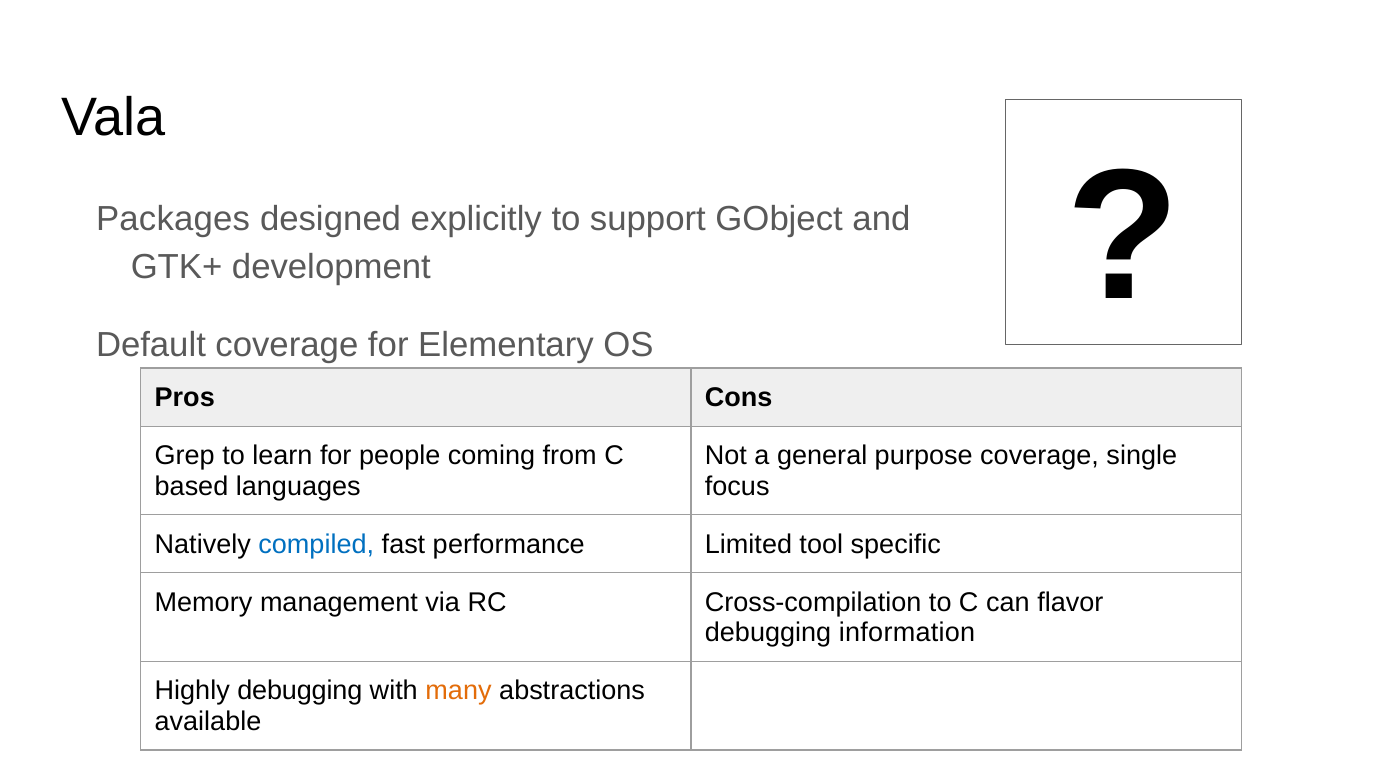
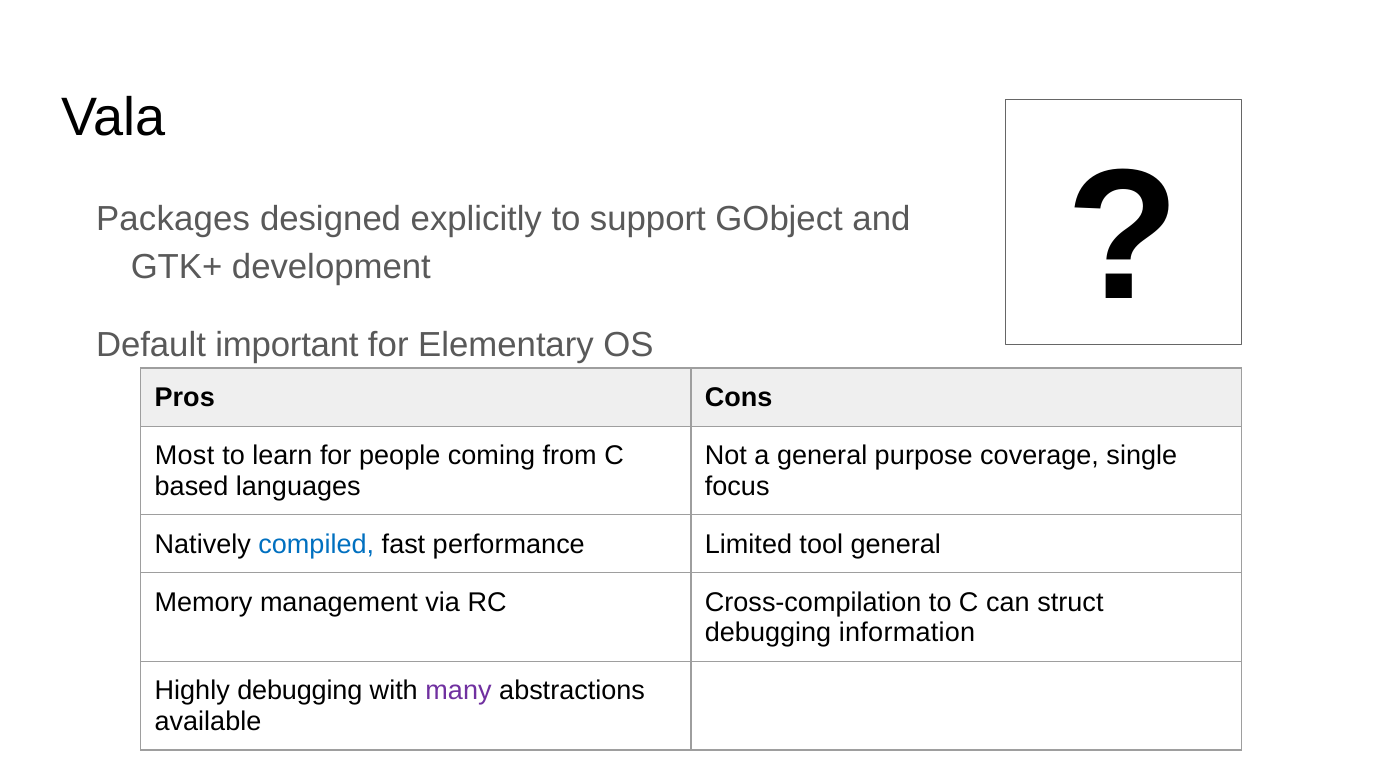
Default coverage: coverage -> important (287, 345)
Grep: Grep -> Most (185, 456)
tool specific: specific -> general (896, 544)
flavor: flavor -> struct (1070, 602)
many colour: orange -> purple (458, 691)
